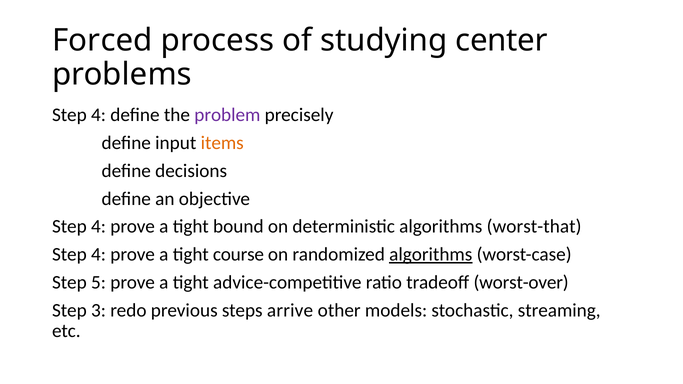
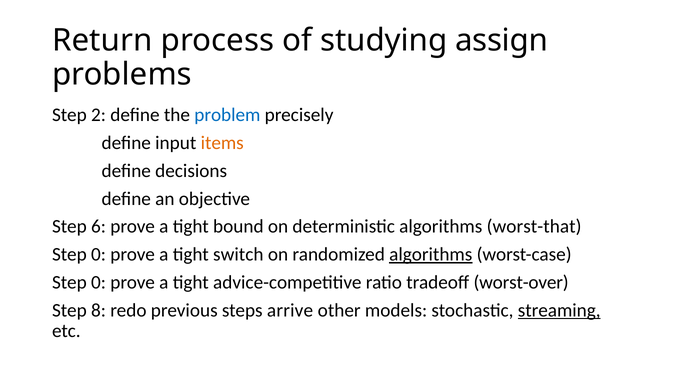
Forced: Forced -> Return (102, 40)
center: center -> assign (502, 40)
4: 4 -> 2 (99, 115)
problem colour: purple -> blue (227, 115)
4: 4 -> 6 (99, 227)
4: 4 -> 0 (99, 255)
course: course -> switch (238, 255)
5: 5 -> 0 (99, 282)
3: 3 -> 8 (99, 310)
streaming underline: none -> present (559, 310)
